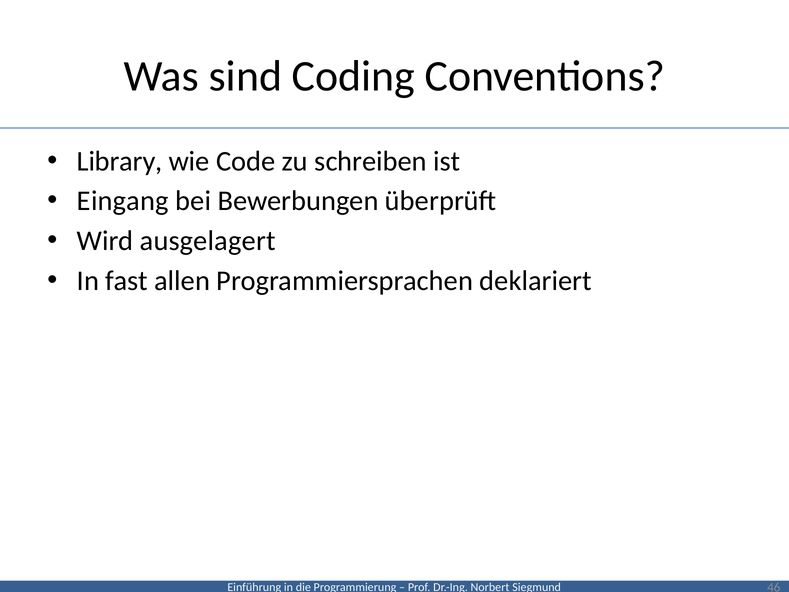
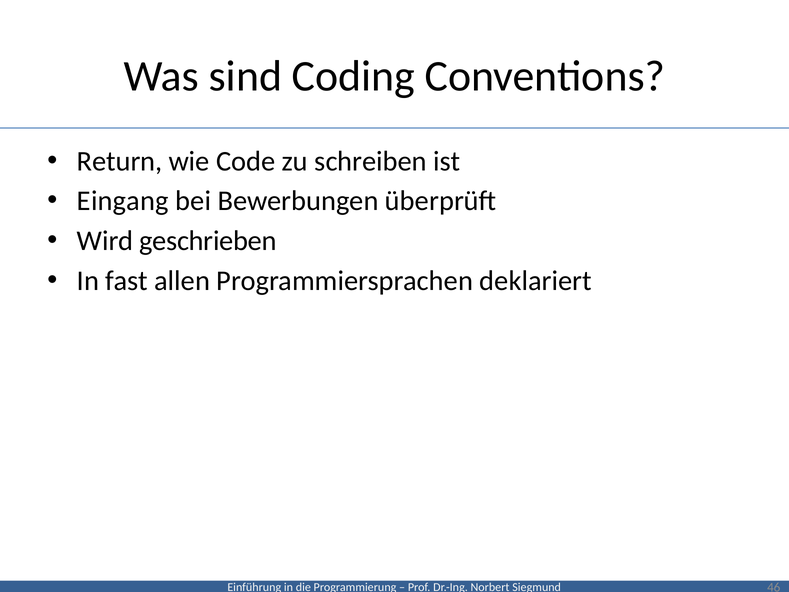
Library: Library -> Return (120, 161)
ausgelagert: ausgelagert -> geschrieben (208, 241)
